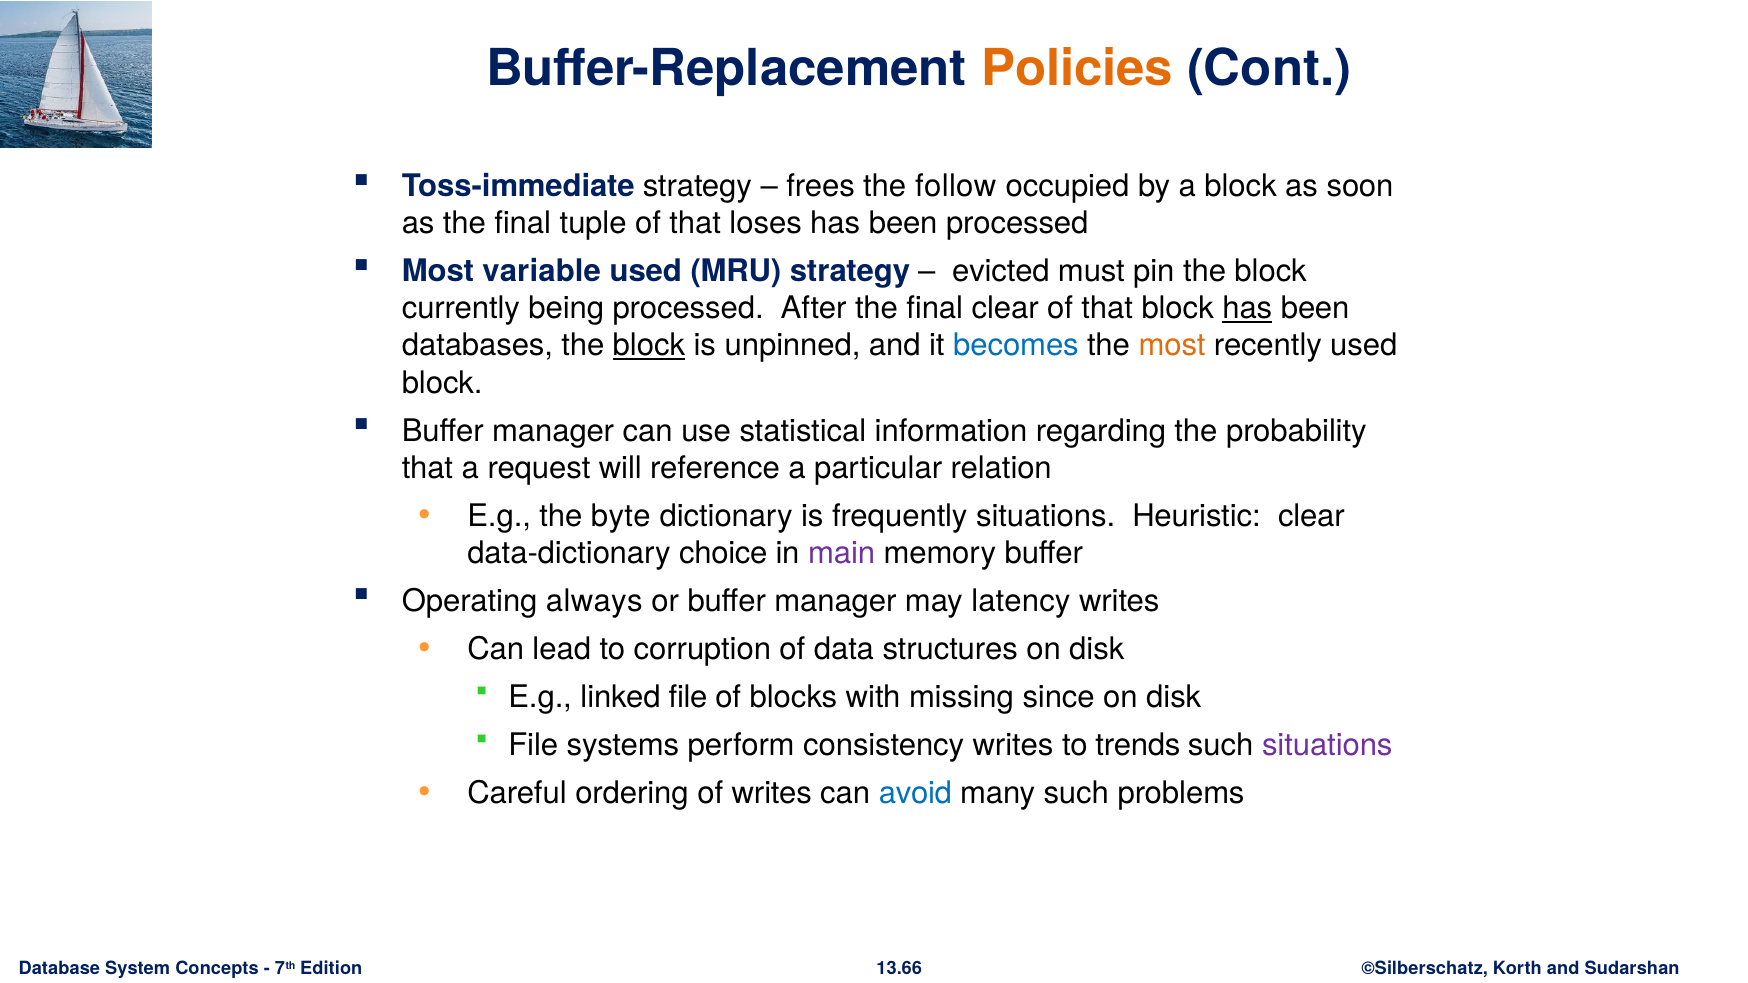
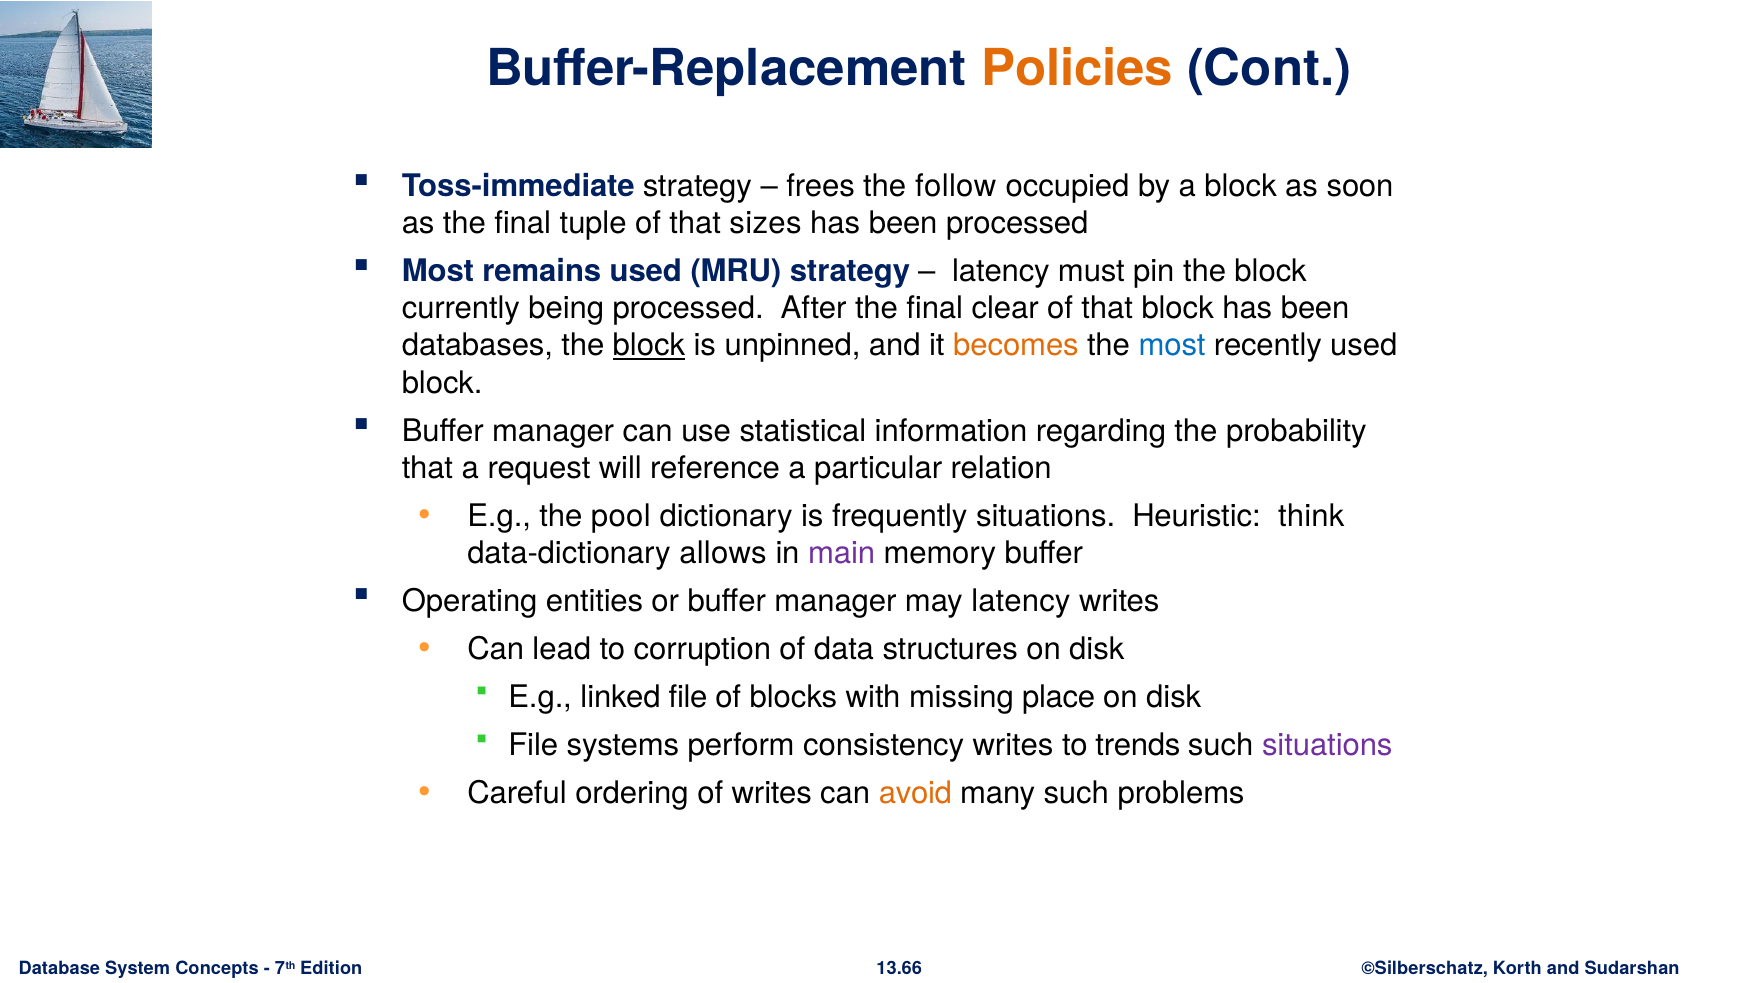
loses: loses -> sizes (766, 223)
variable: variable -> remains (542, 271)
evicted: evicted -> latency (1001, 271)
has underline: present -> none (1247, 309)
becomes colour: blue -> orange (1016, 346)
most colour: orange -> blue (1172, 346)
byte: byte -> pool (621, 516)
Heuristic clear: clear -> think (1311, 516)
choice: choice -> allows (723, 553)
always: always -> entities (595, 601)
since: since -> place (1059, 697)
avoid colour: blue -> orange (915, 793)
